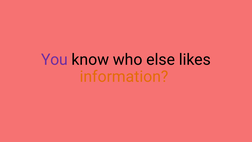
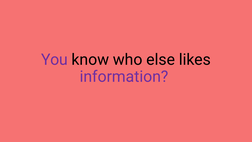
information colour: orange -> purple (124, 77)
